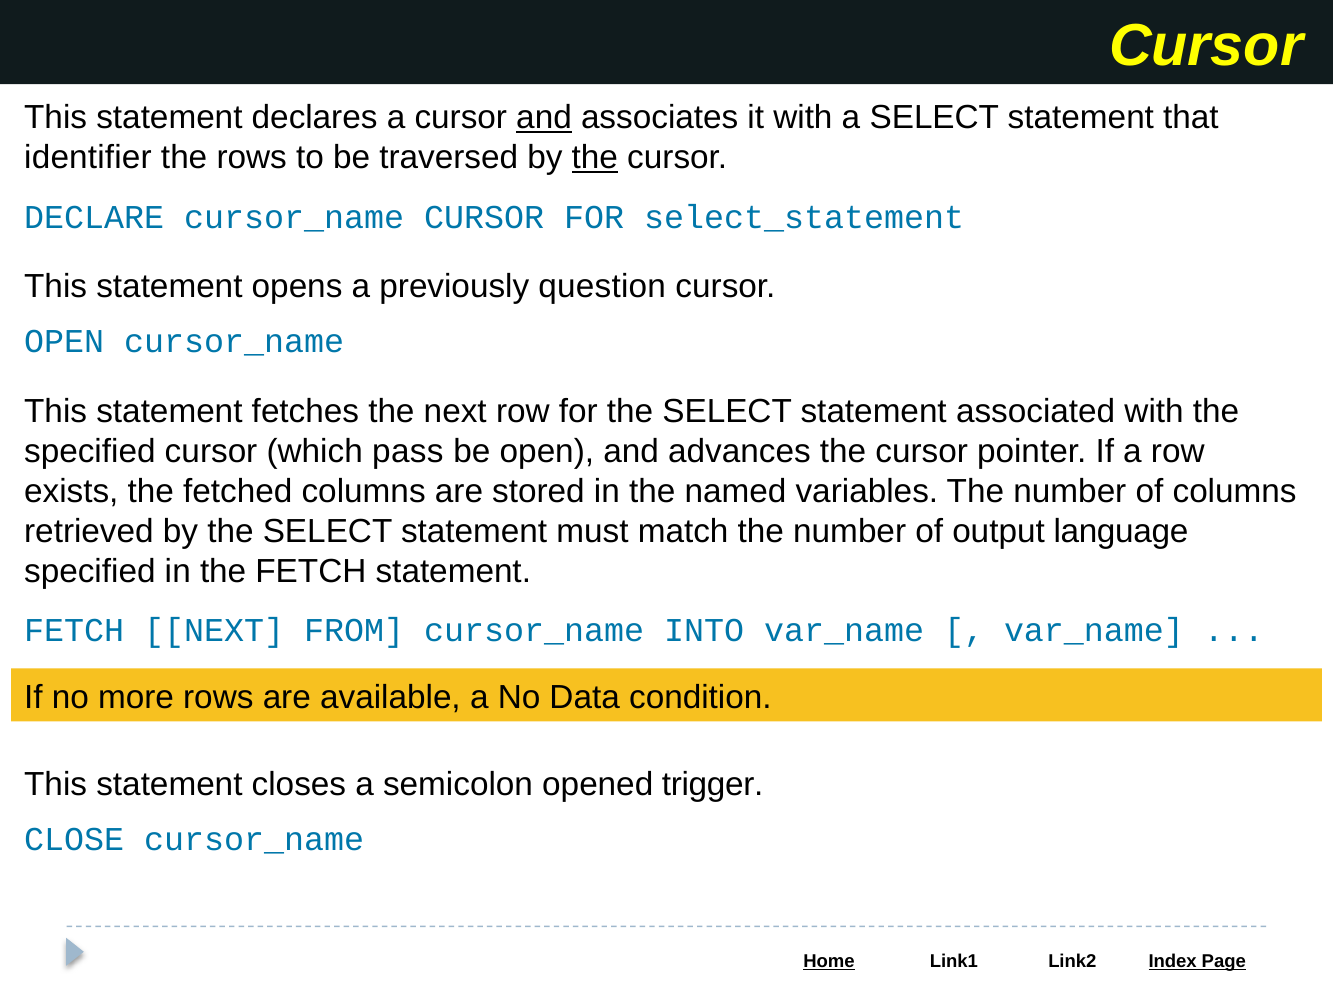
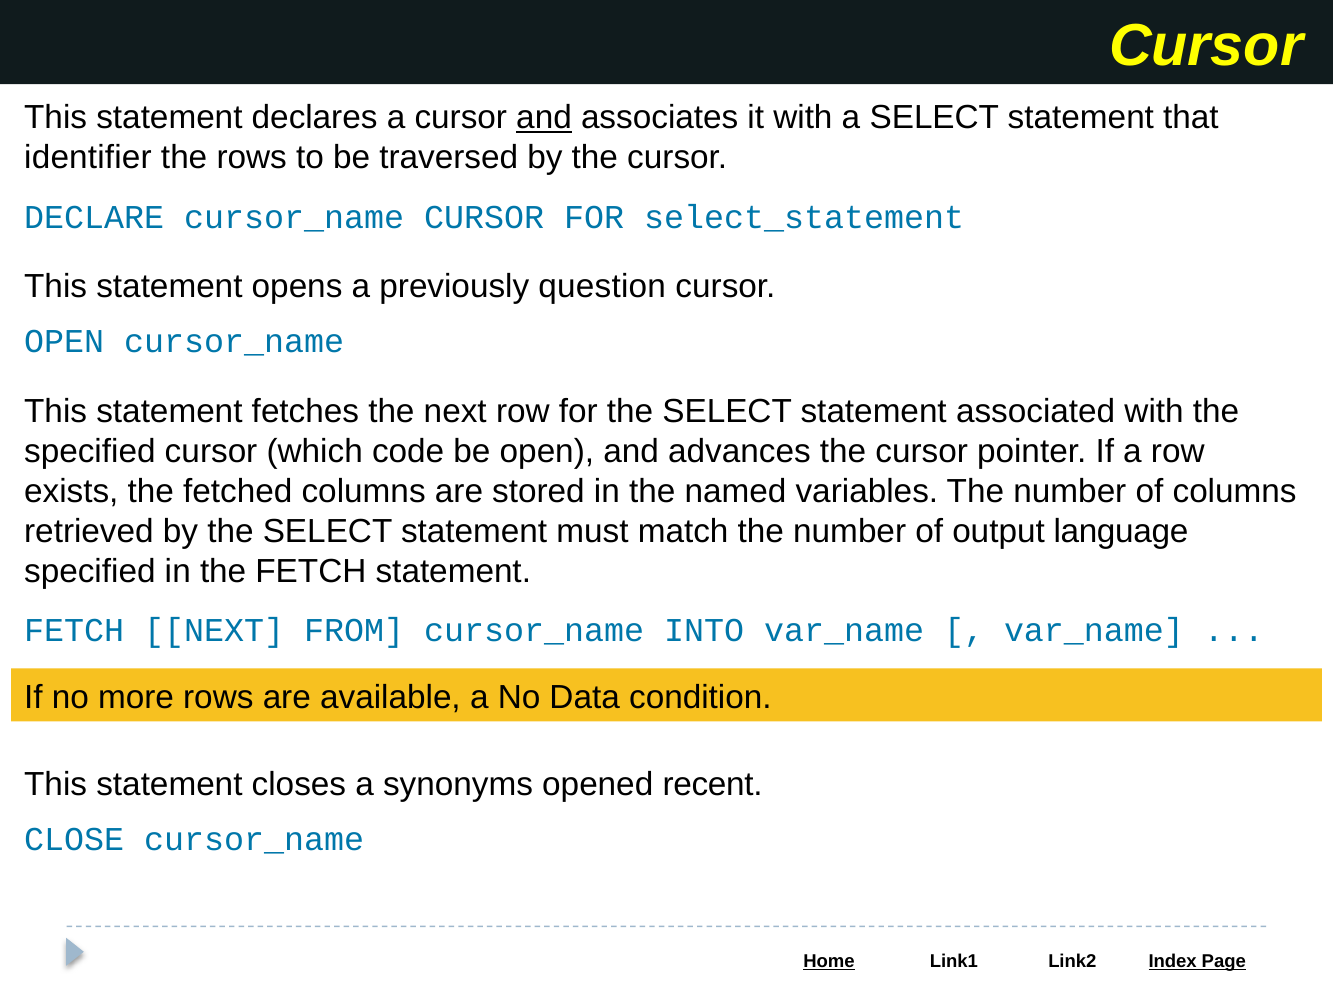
the underline: present -> none (595, 158)
pass: pass -> code (408, 452)
semicolon: semicolon -> synonyms (458, 784)
trigger: trigger -> recent (713, 784)
